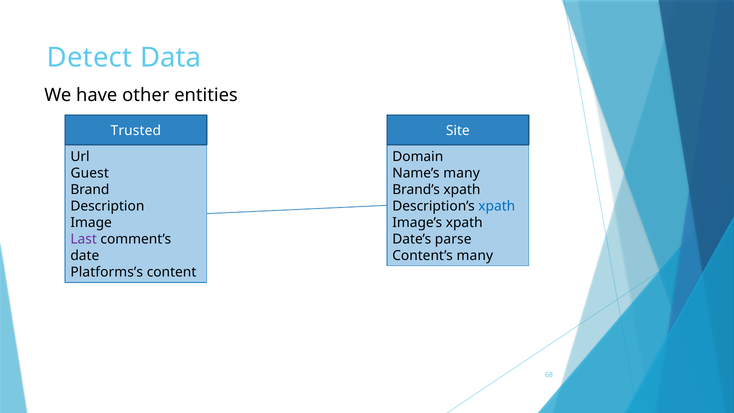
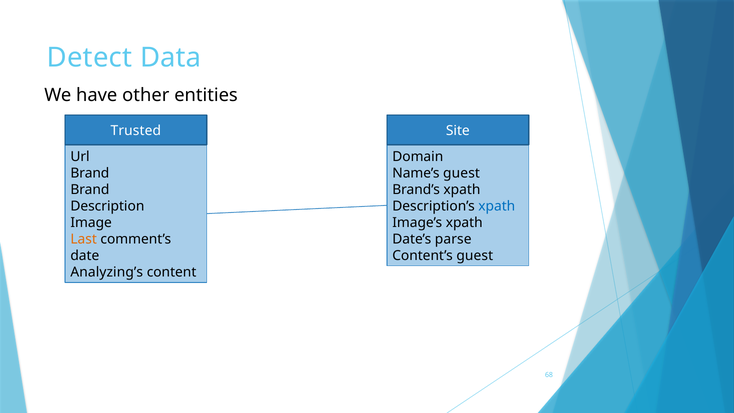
Guest: Guest -> Brand (90, 173)
Name’s many: many -> guest (462, 173)
Last colour: purple -> orange (84, 239)
Content’s many: many -> guest (475, 256)
Platforms’s: Platforms’s -> Analyzing’s (107, 272)
